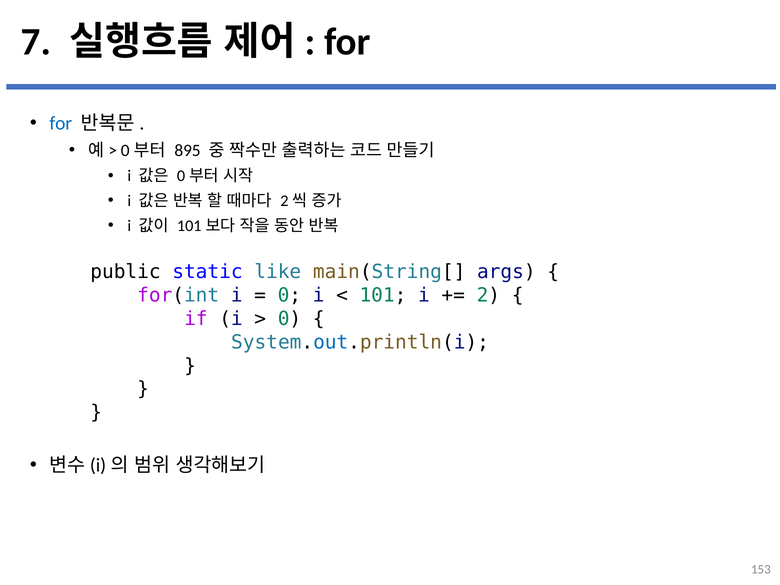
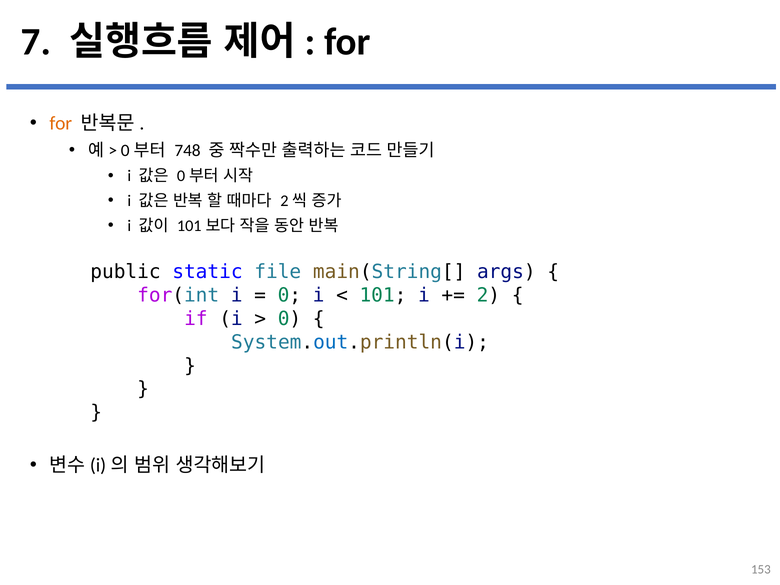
for colour: blue -> orange (61, 123)
895: 895 -> 748 (188, 151)
like: like -> file (278, 272)
